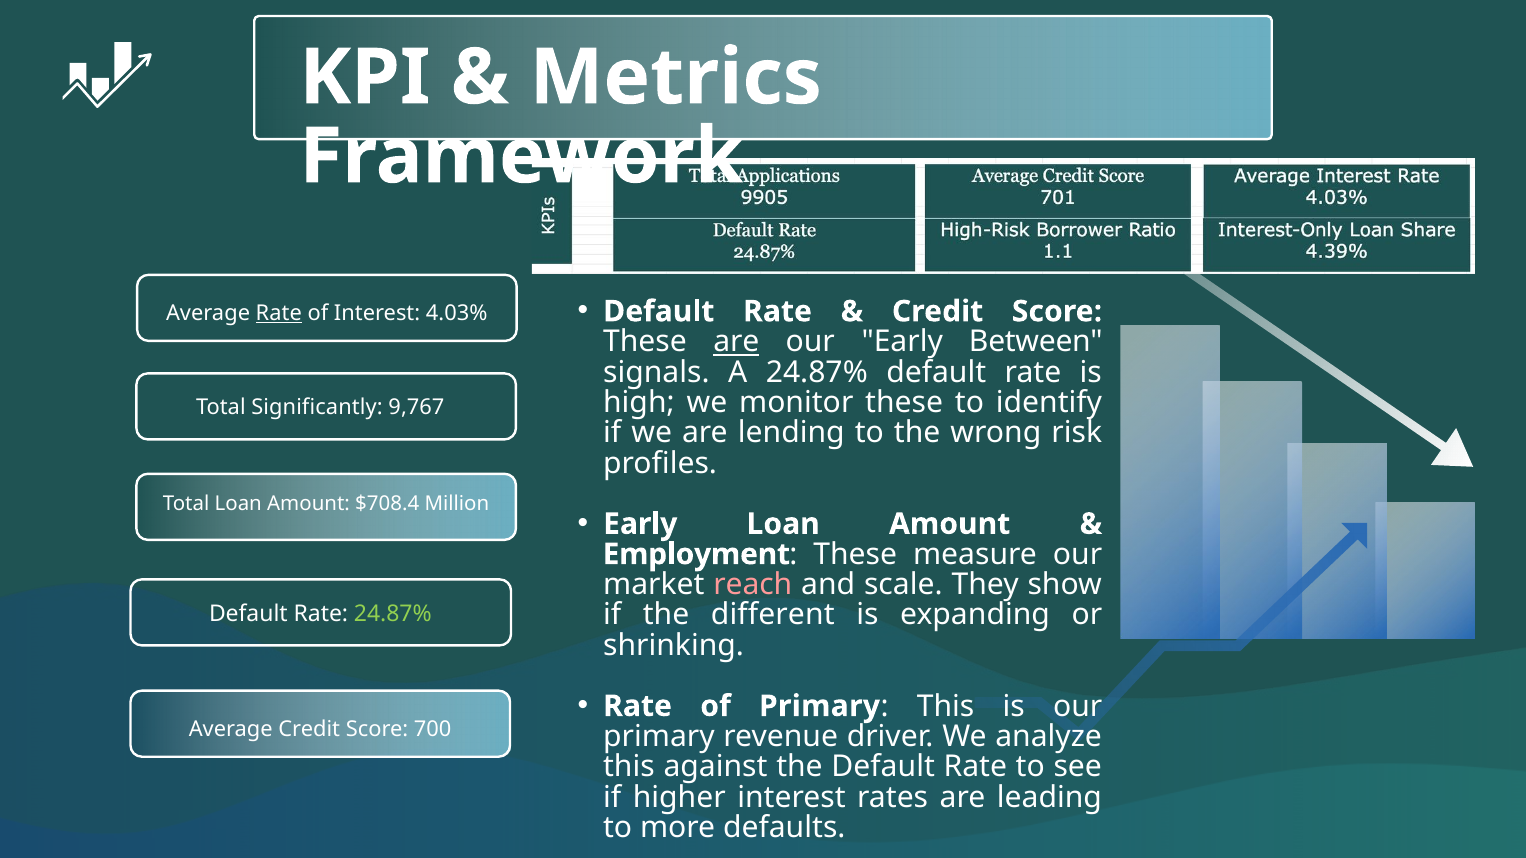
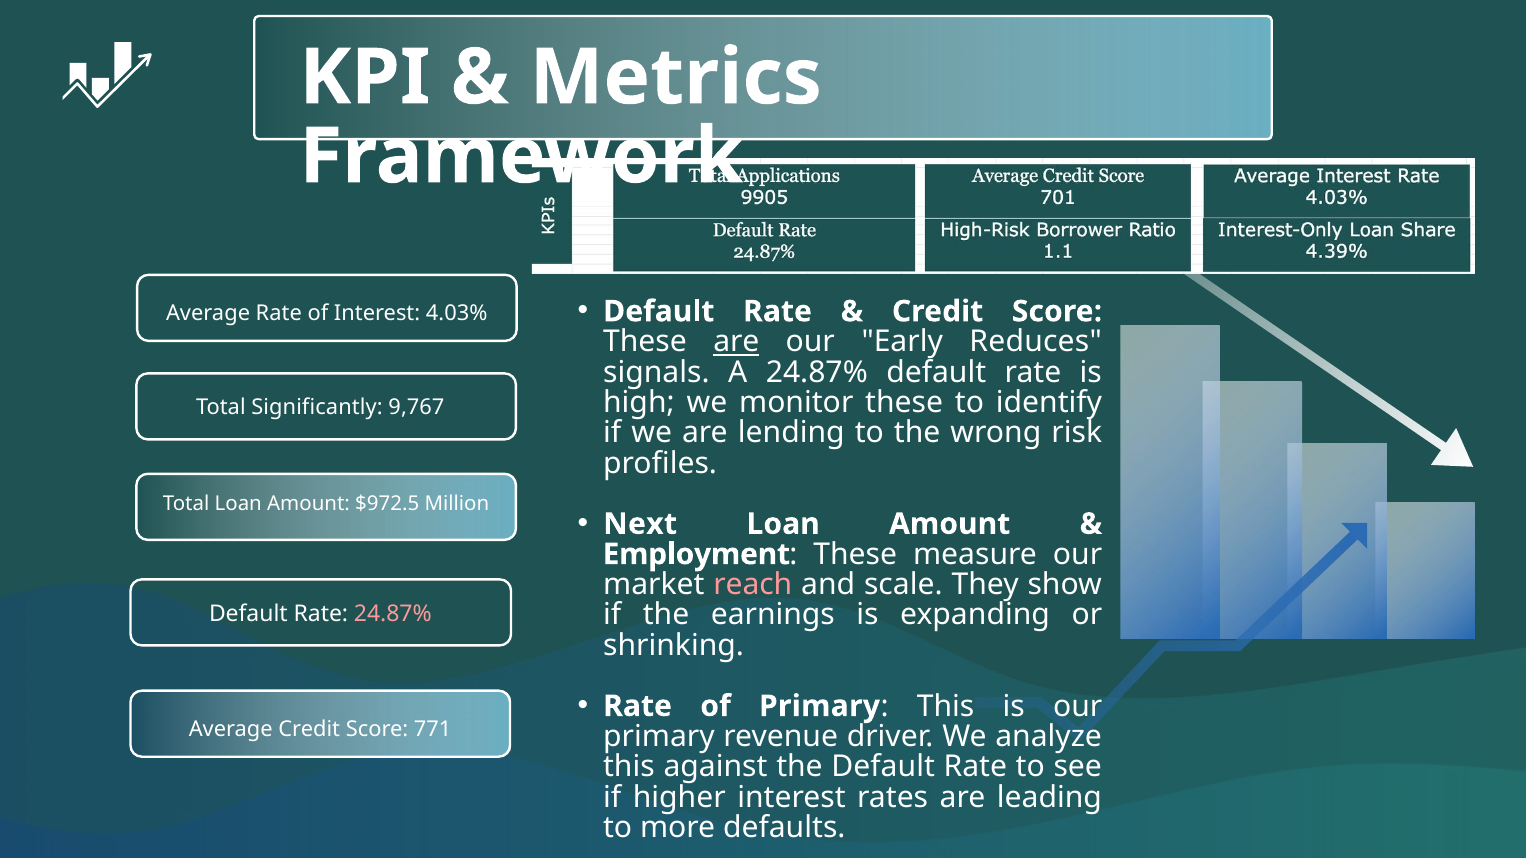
Rate underline: present -> none (279, 313)
Between: Between -> Reduces (1036, 342)
$708.4: $708.4 -> $972.5 (387, 504)
Early: Early -> Next (640, 524)
different: different -> earnings (773, 615)
24.87% colour: light green -> pink (393, 614)
700: 700 -> 771 (433, 729)
